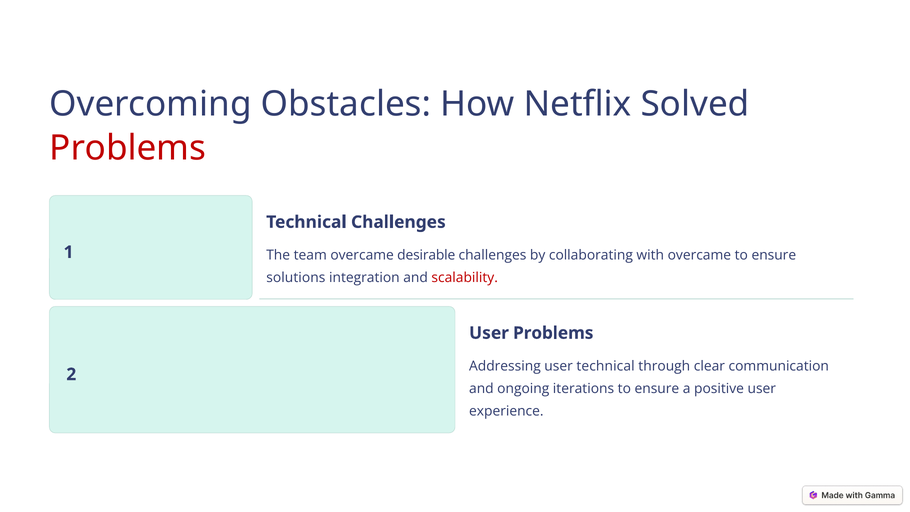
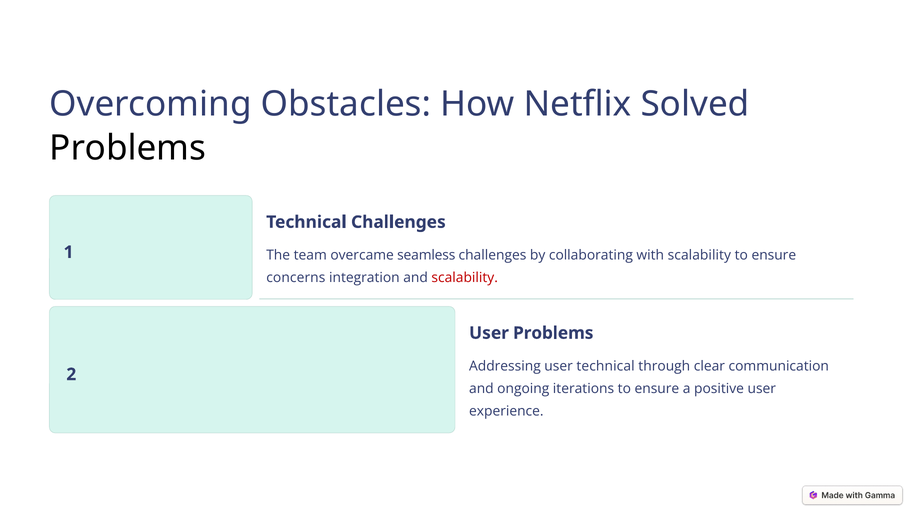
Problems colour: red -> black (128, 148)
desirable: desirable -> seamless (426, 255)
with overcame: overcame -> scalability (699, 255)
solutions: solutions -> concerns (296, 278)
